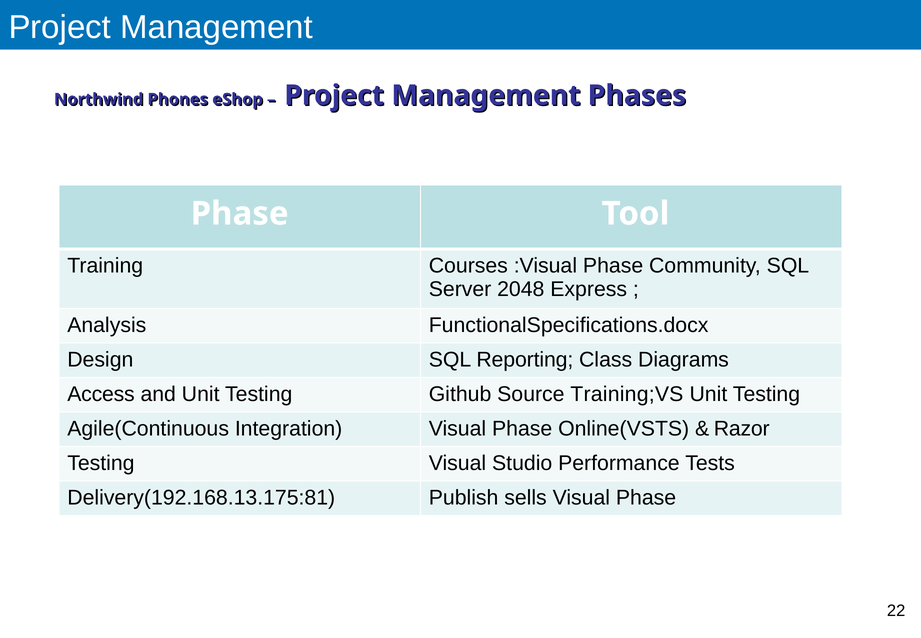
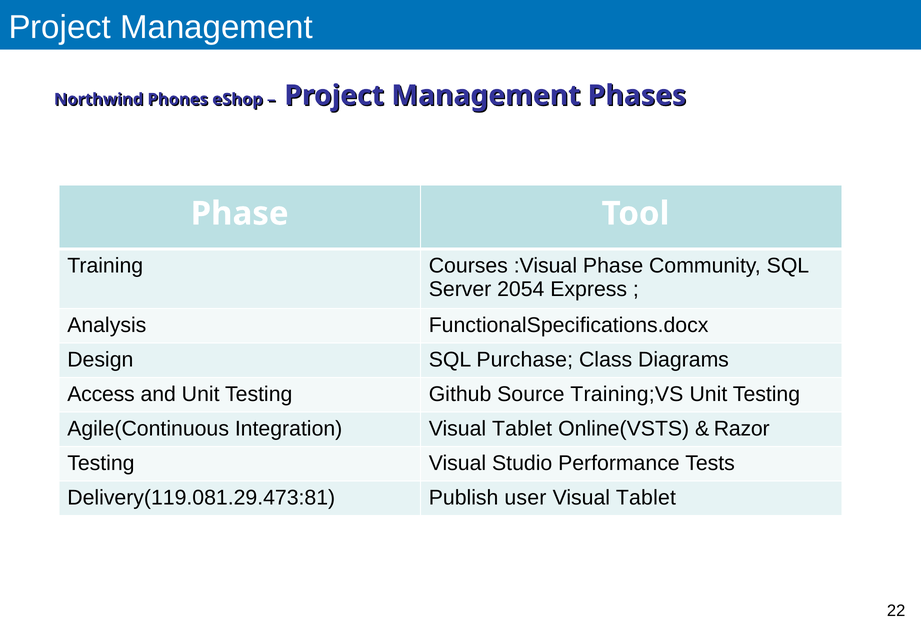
2048: 2048 -> 2054 (521, 289)
Reporting: Reporting -> Purchase (525, 360)
Integration Visual Phase: Phase -> Tablet (522, 428)
Delivery(192.168.13.175:81: Delivery(192.168.13.175:81 -> Delivery(119.081.29.473:81 (201, 497)
sells: sells -> user (525, 497)
Phase: Phase -> Tablet (646, 497)
